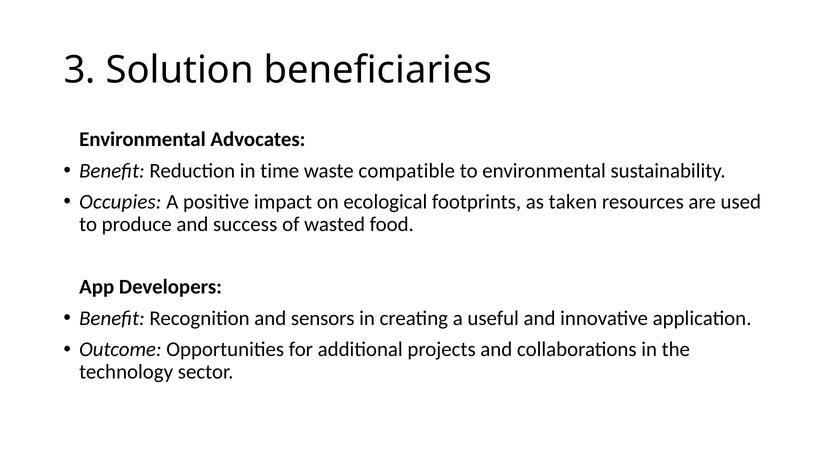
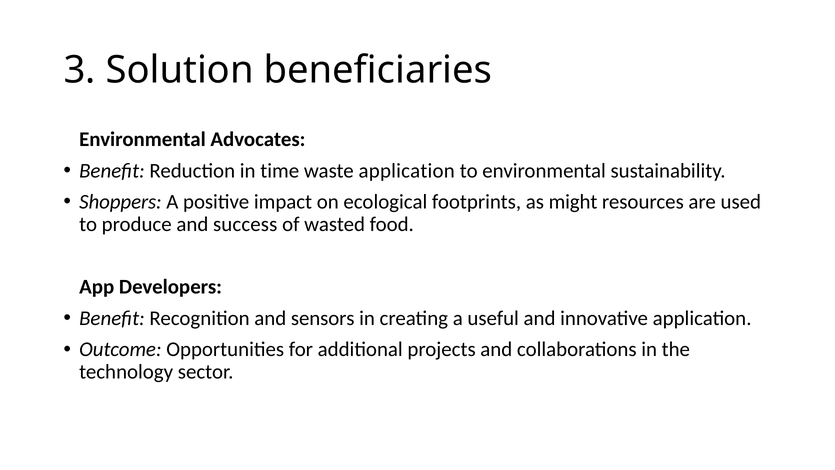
waste compatible: compatible -> application (407, 171)
Occupies: Occupies -> Shoppers (120, 202)
taken: taken -> might (573, 202)
